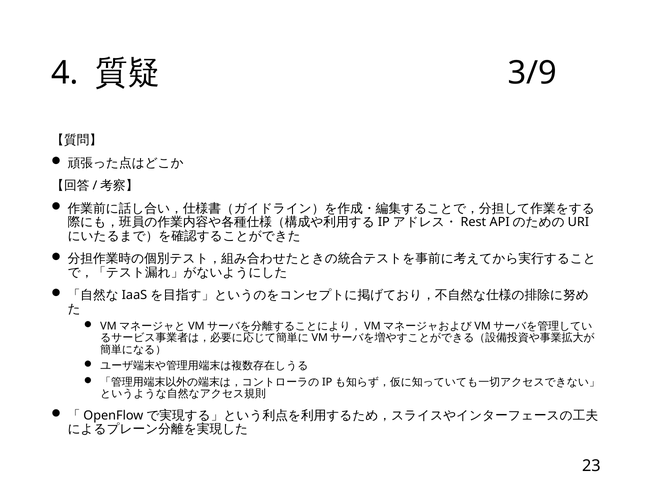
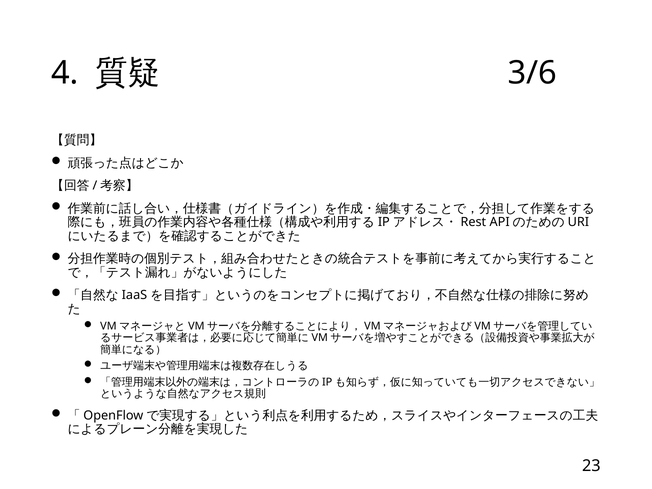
3/9: 3/9 -> 3/6 (532, 73)
